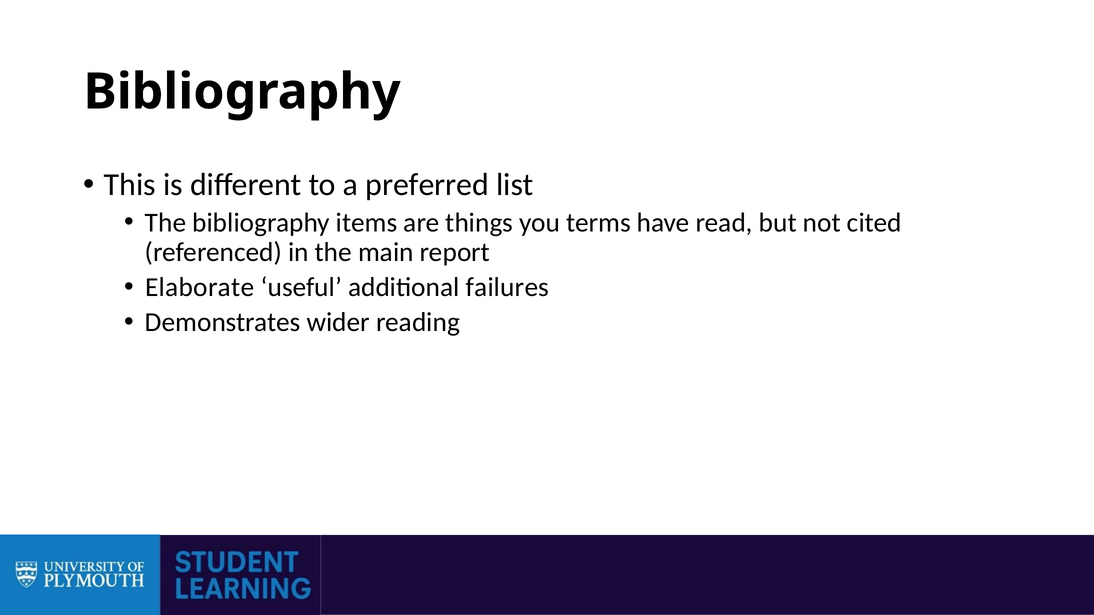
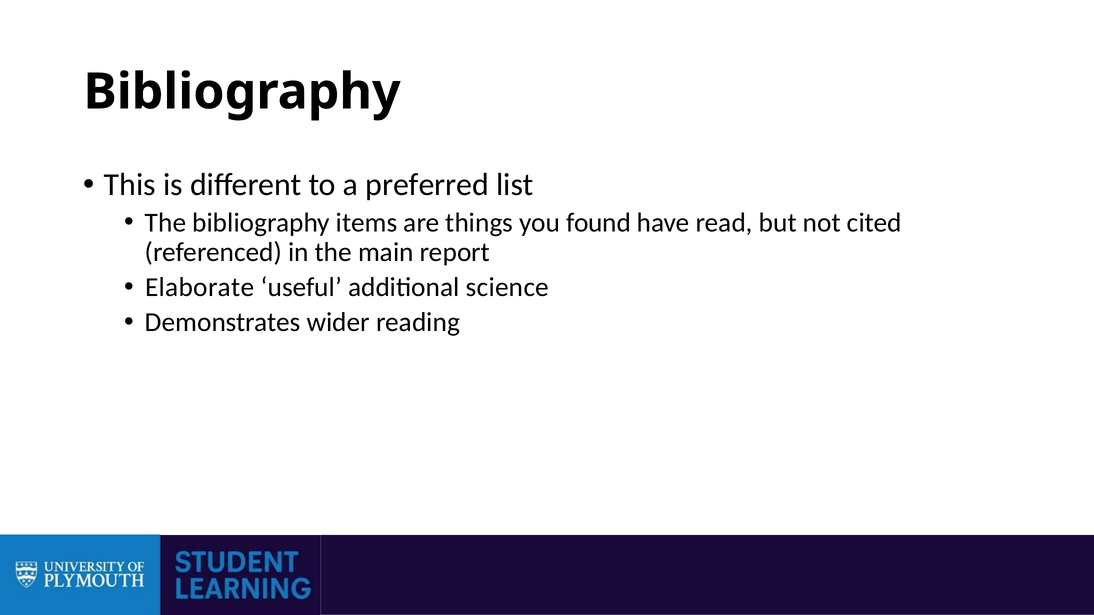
terms: terms -> found (599, 223)
failures: failures -> science (507, 287)
